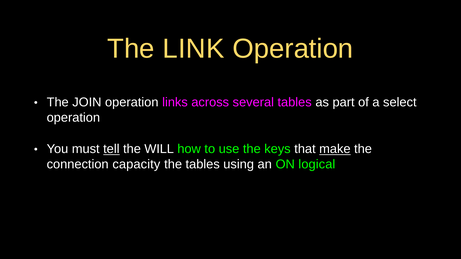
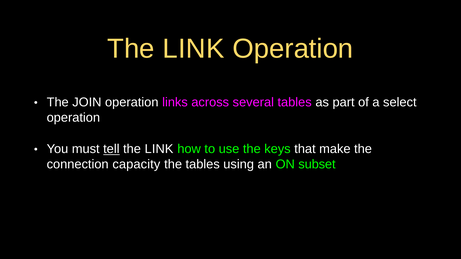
WILL: WILL -> LINK (159, 149)
make underline: present -> none (335, 149)
logical: logical -> subset (317, 165)
